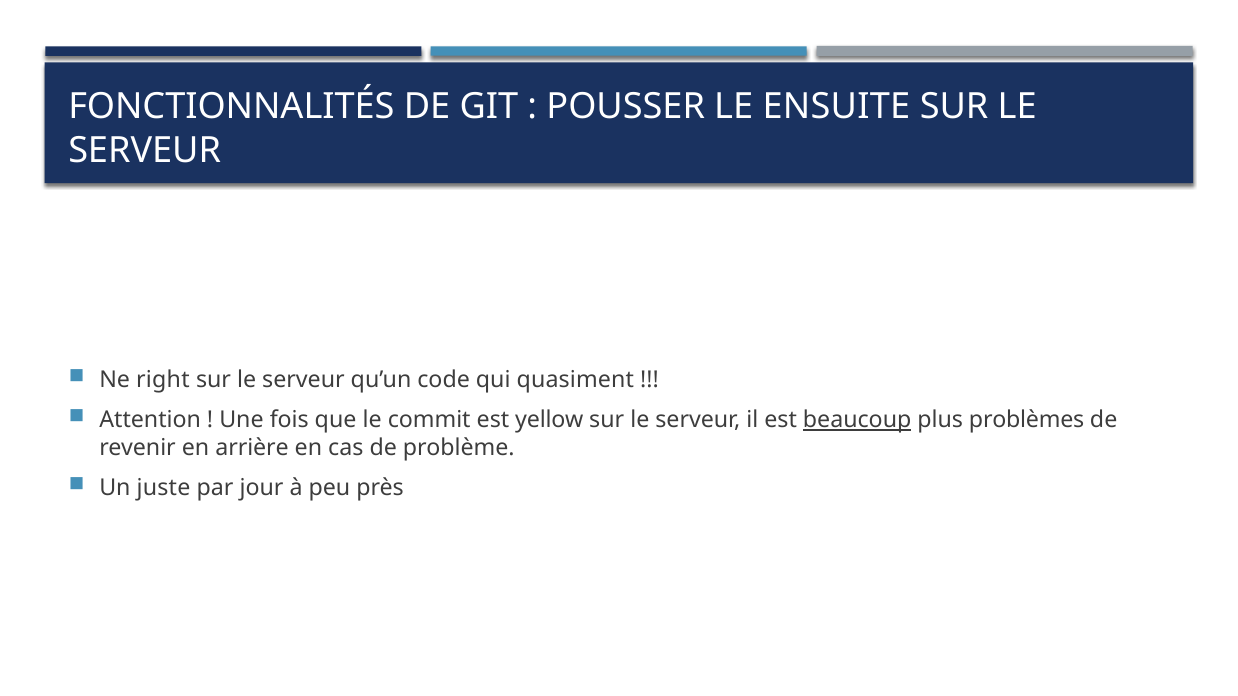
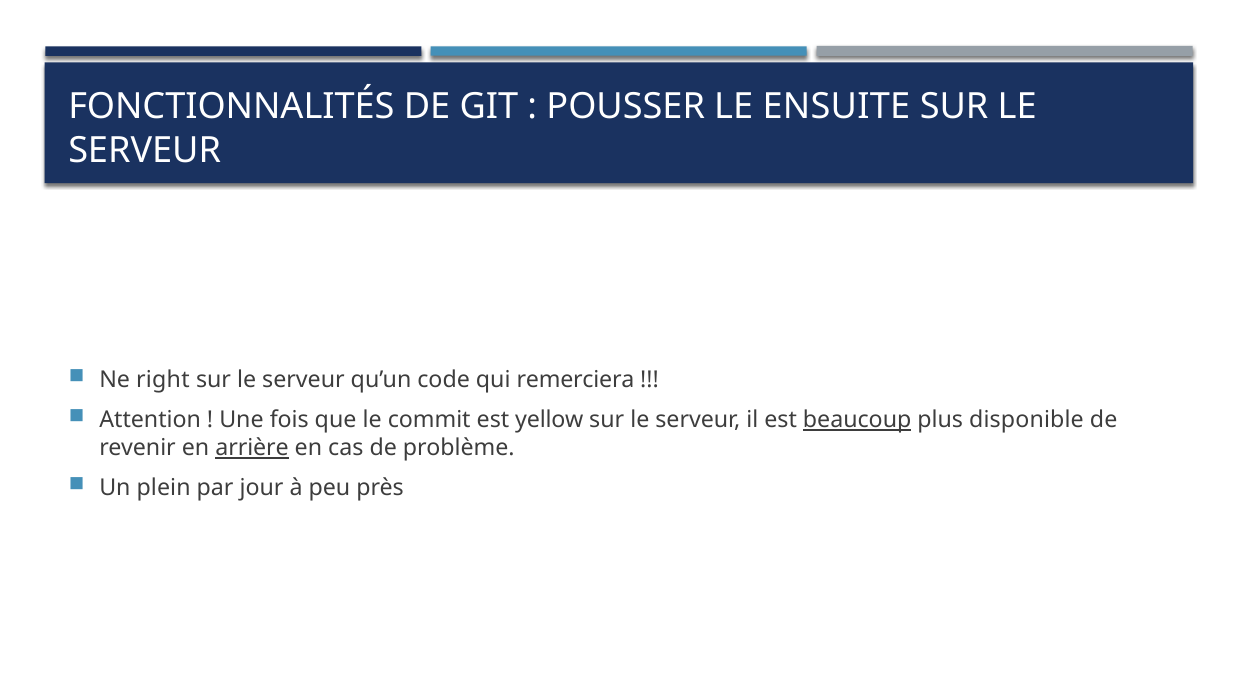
quasiment: quasiment -> remerciera (575, 380)
problèmes: problèmes -> disponible (1026, 420)
arrière underline: none -> present (252, 448)
juste: juste -> plein (164, 488)
